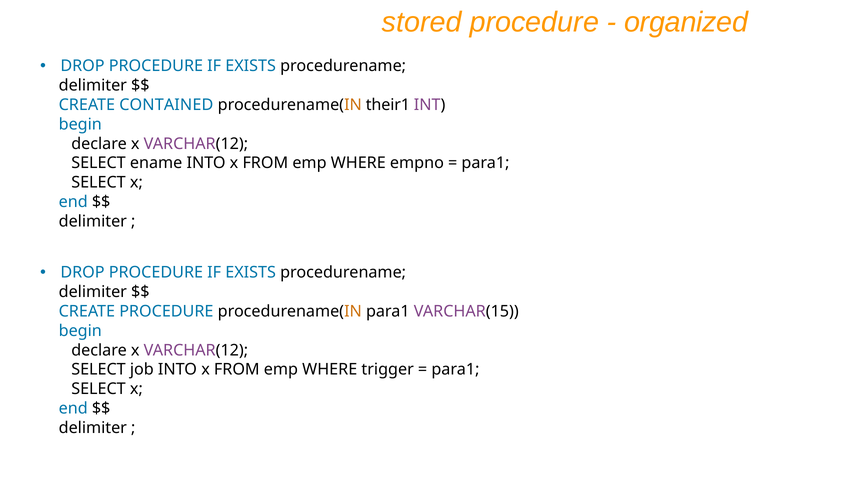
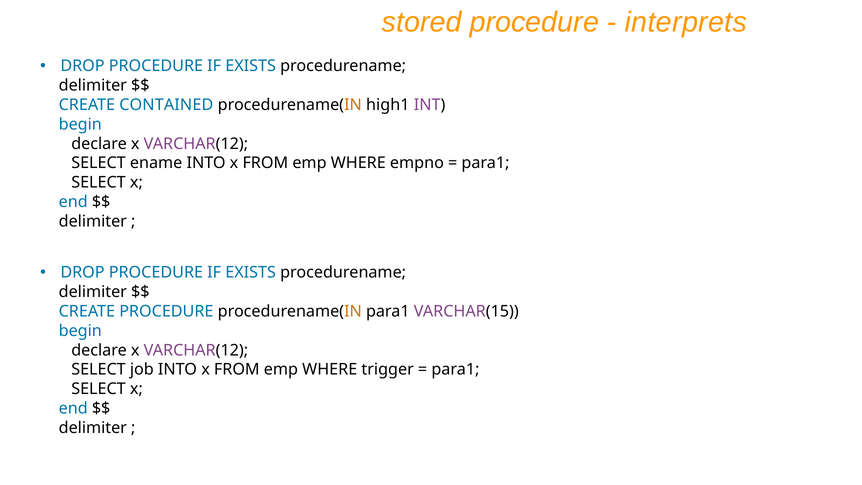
organized: organized -> interprets (686, 22)
their1: their1 -> high1 (388, 105)
